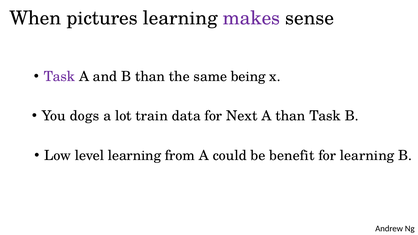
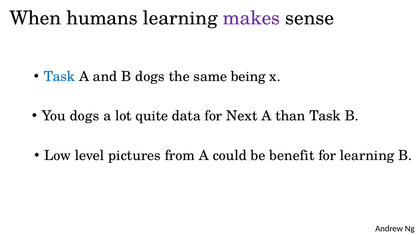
pictures: pictures -> humans (102, 18)
Task colour: purple -> blue (59, 77)
B than: than -> dogs (150, 77)
train: train -> quite (152, 116)
level learning: learning -> pictures (134, 156)
